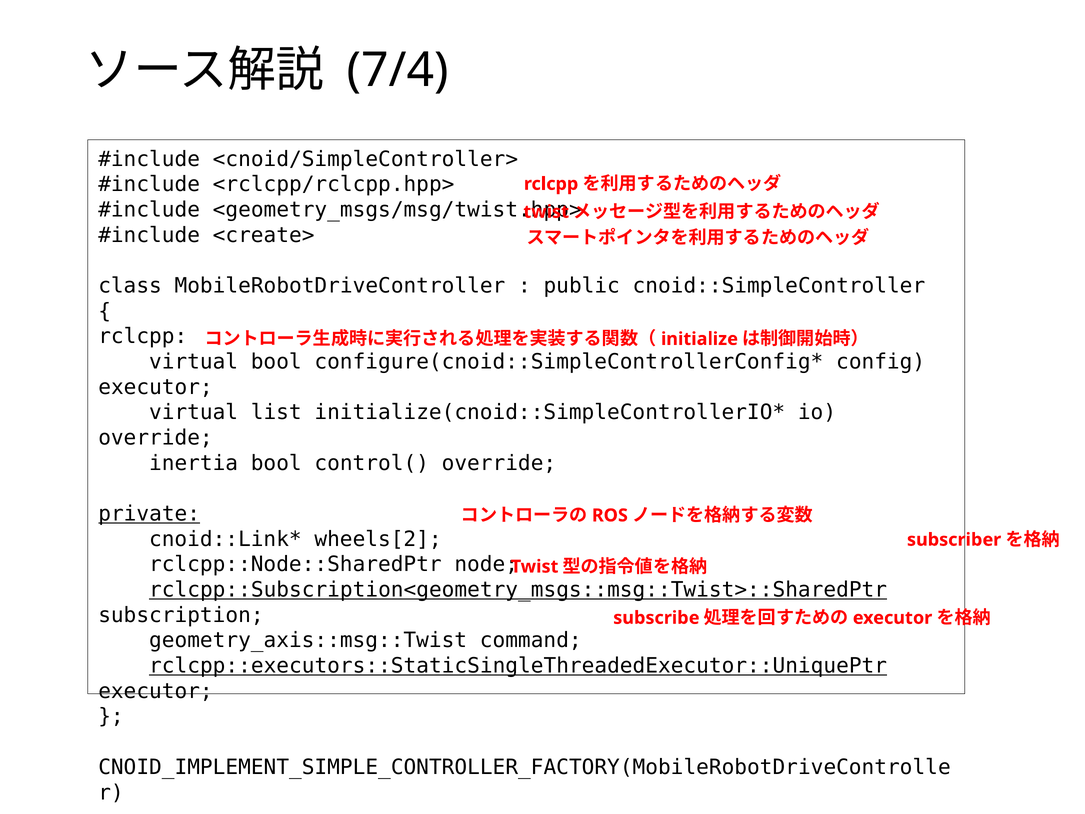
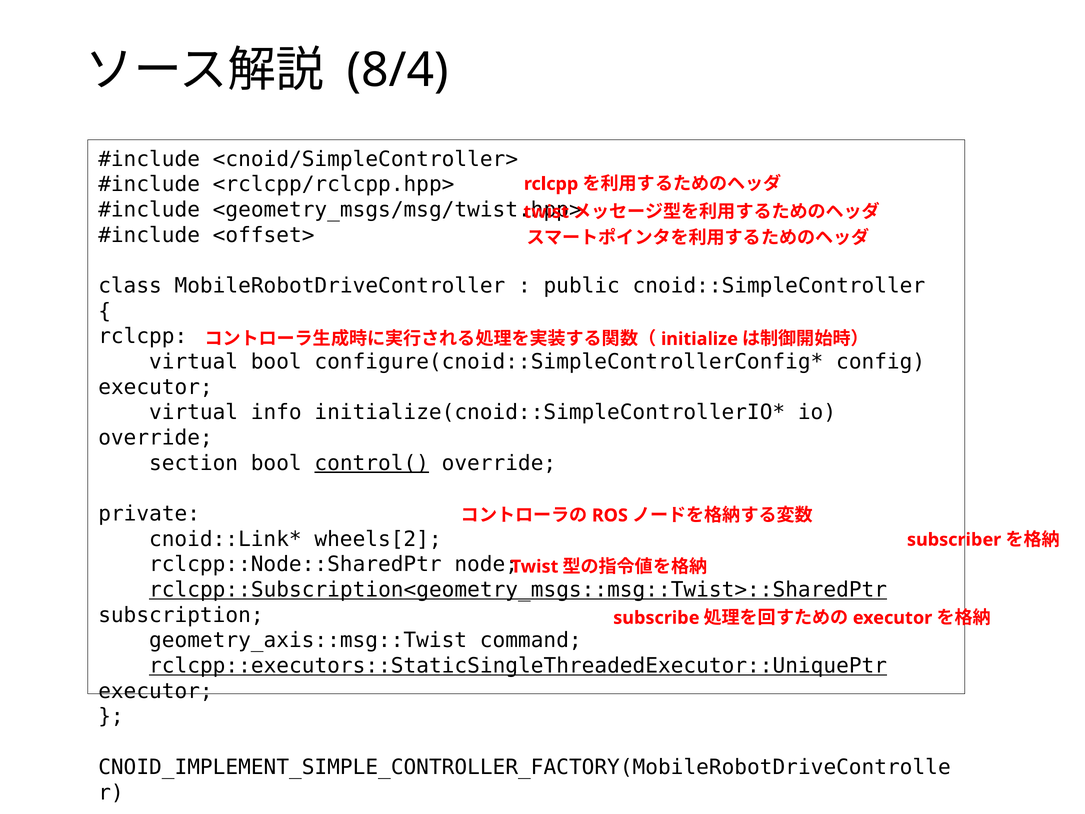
7/4: 7/4 -> 8/4 (398, 70)
<create>: <create> -> <offset> (264, 235)
list: list -> info (276, 412)
inertia: inertia -> section (194, 463)
control( underline: none -> present (372, 463)
private underline: present -> none (149, 514)
